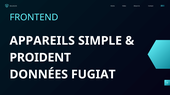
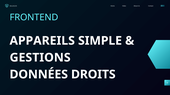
PROIDENT: PROIDENT -> GESTIONS (40, 58)
FUGIAT: FUGIAT -> DROITS (93, 75)
